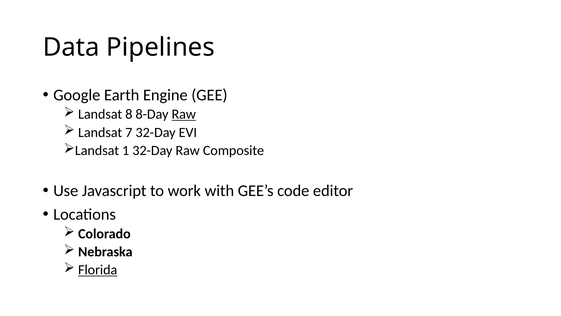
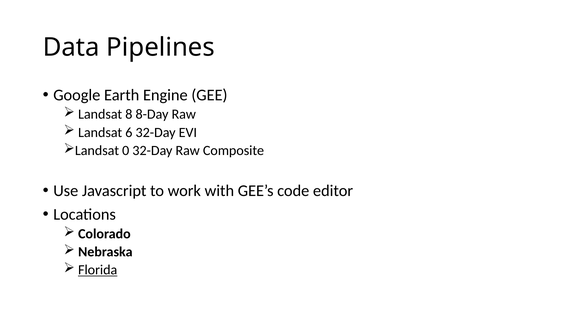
Raw underline: present -> none (184, 114)
7: 7 -> 6 (129, 132)
1: 1 -> 0 (126, 150)
